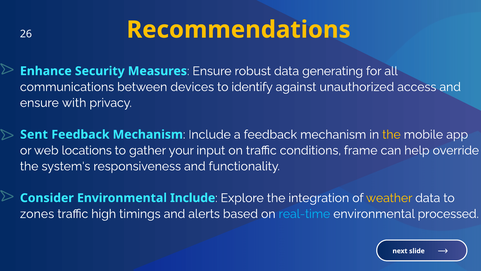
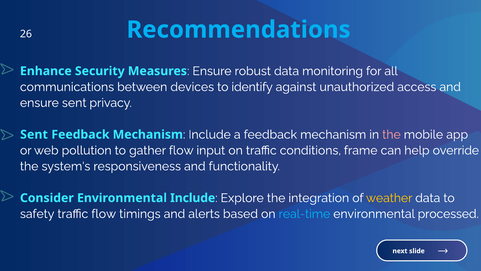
Recommendations colour: yellow -> light blue (239, 30)
generating: generating -> monitoring (333, 71)
ensure with: with -> sent (74, 103)
the colour: yellow -> pink (391, 134)
locations: locations -> pollution (87, 150)
gather your: your -> flow (181, 150)
zones: zones -> safety (37, 214)
traffic high: high -> flow (104, 214)
